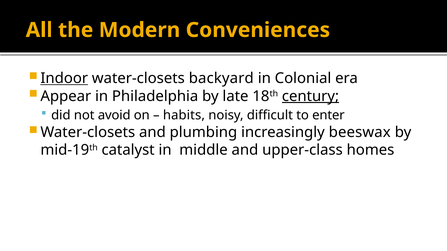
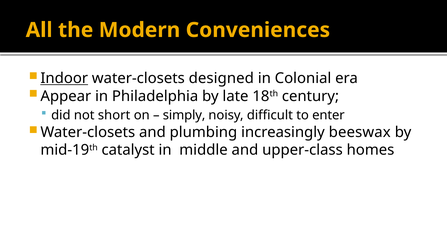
backyard: backyard -> designed (221, 78)
century underline: present -> none (310, 96)
avoid: avoid -> short (114, 116)
habits: habits -> simply (184, 116)
